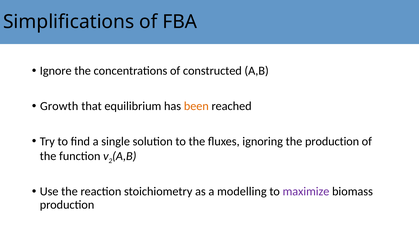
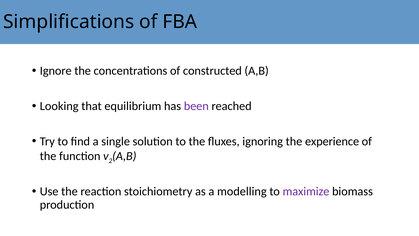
Growth: Growth -> Looking (59, 106)
been colour: orange -> purple (196, 106)
the production: production -> experience (332, 141)
